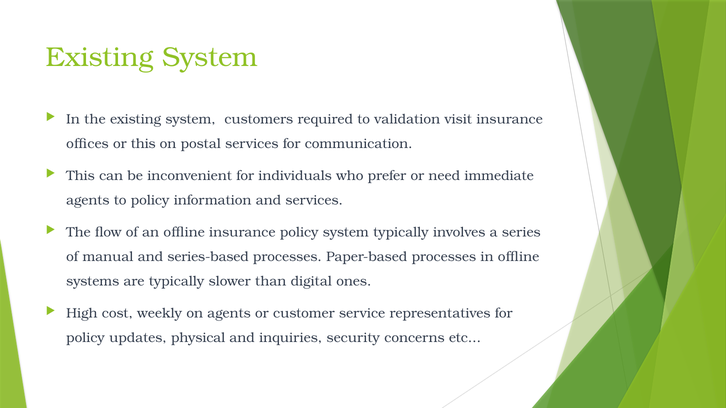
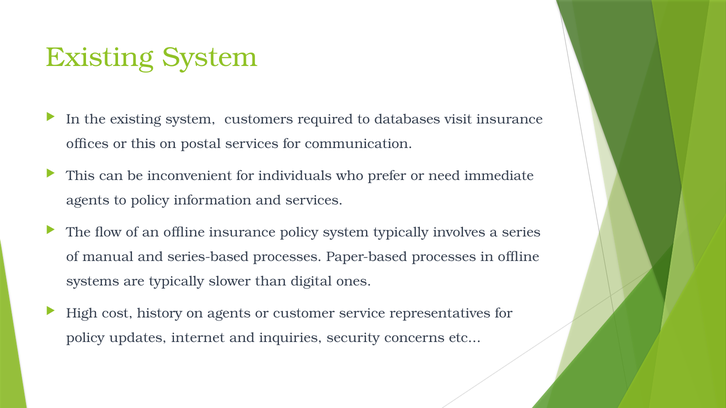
validation: validation -> databases (407, 119)
weekly: weekly -> history (160, 314)
physical: physical -> internet (198, 338)
